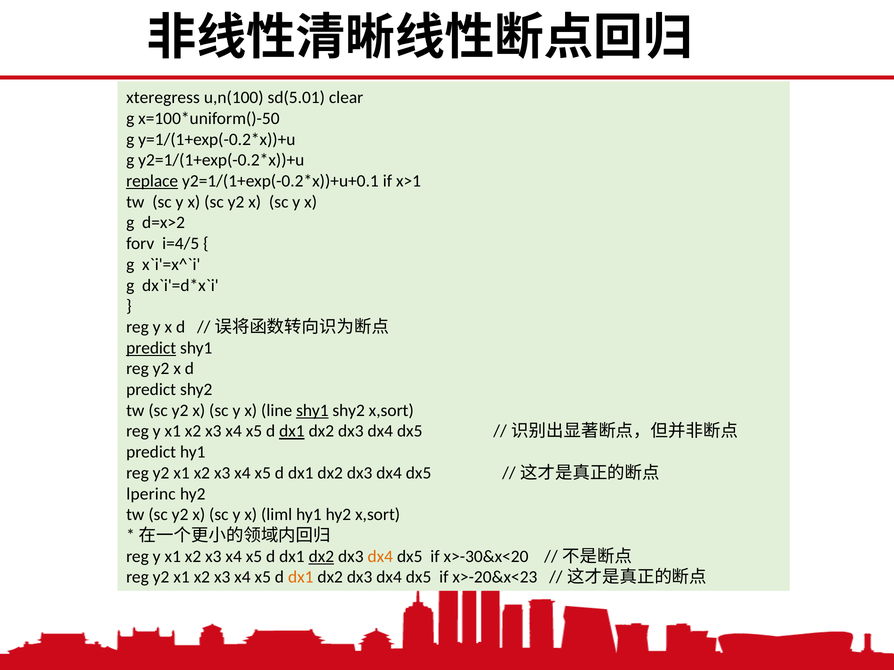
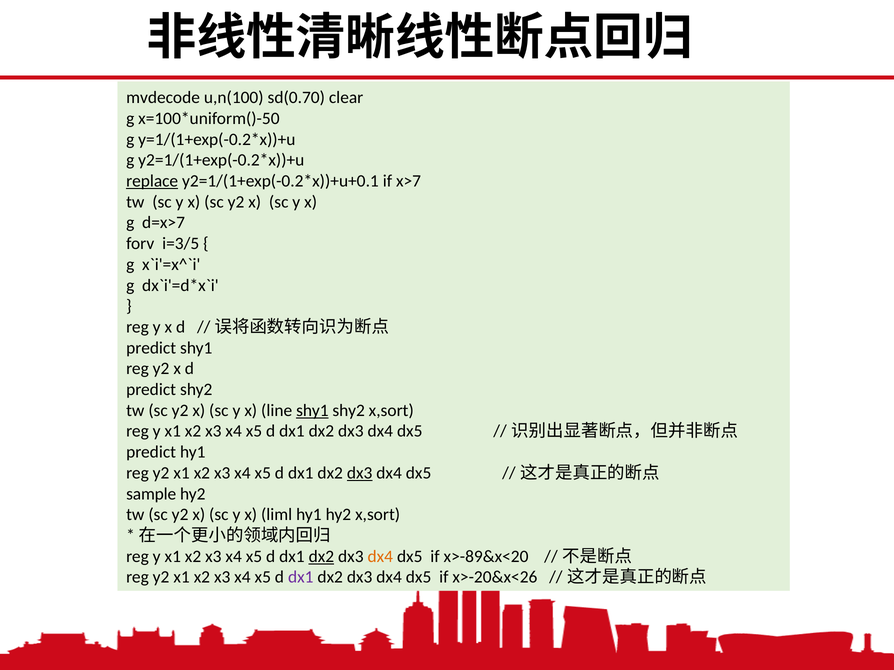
xteregress: xteregress -> mvdecode (163, 98)
sd(5.01: sd(5.01 -> sd(0.70 (296, 98)
x>1: x>1 -> x>7 (409, 181)
d=x>2: d=x>2 -> d=x>7 (164, 223)
i=4/5: i=4/5 -> i=3/5 (181, 244)
predict underline: present -> none (151, 348)
dx1 underline: present -> none (292, 432)
dx3 underline: none -> present (360, 473)
lperinc: lperinc -> sample (151, 494)
x>-30&x<20: x>-30&x<20 -> x>-89&x<20 (486, 557)
dx1 colour: orange -> purple (301, 578)
x>-20&x<23: x>-20&x<23 -> x>-20&x<26 (495, 578)
